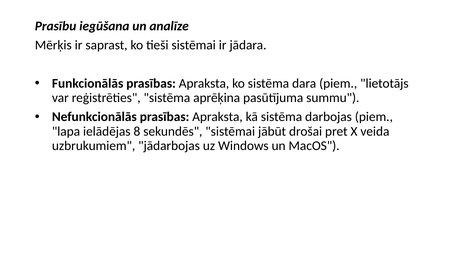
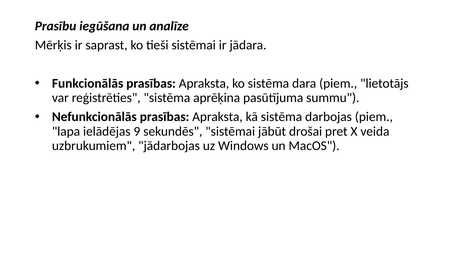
8: 8 -> 9 (137, 131)
